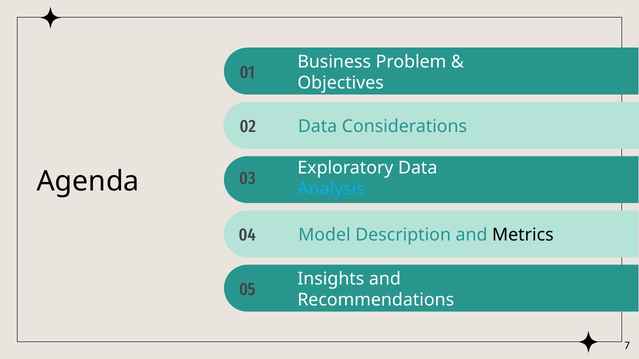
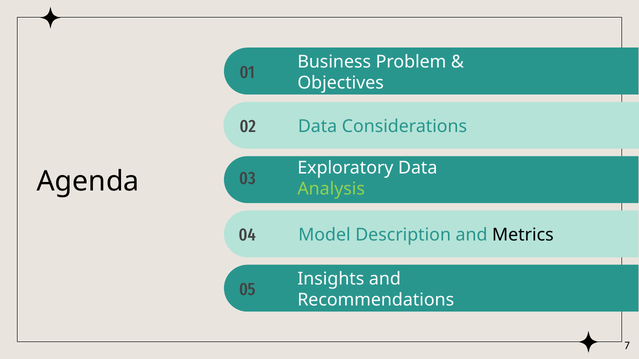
Analysis colour: light blue -> light green (331, 189)
